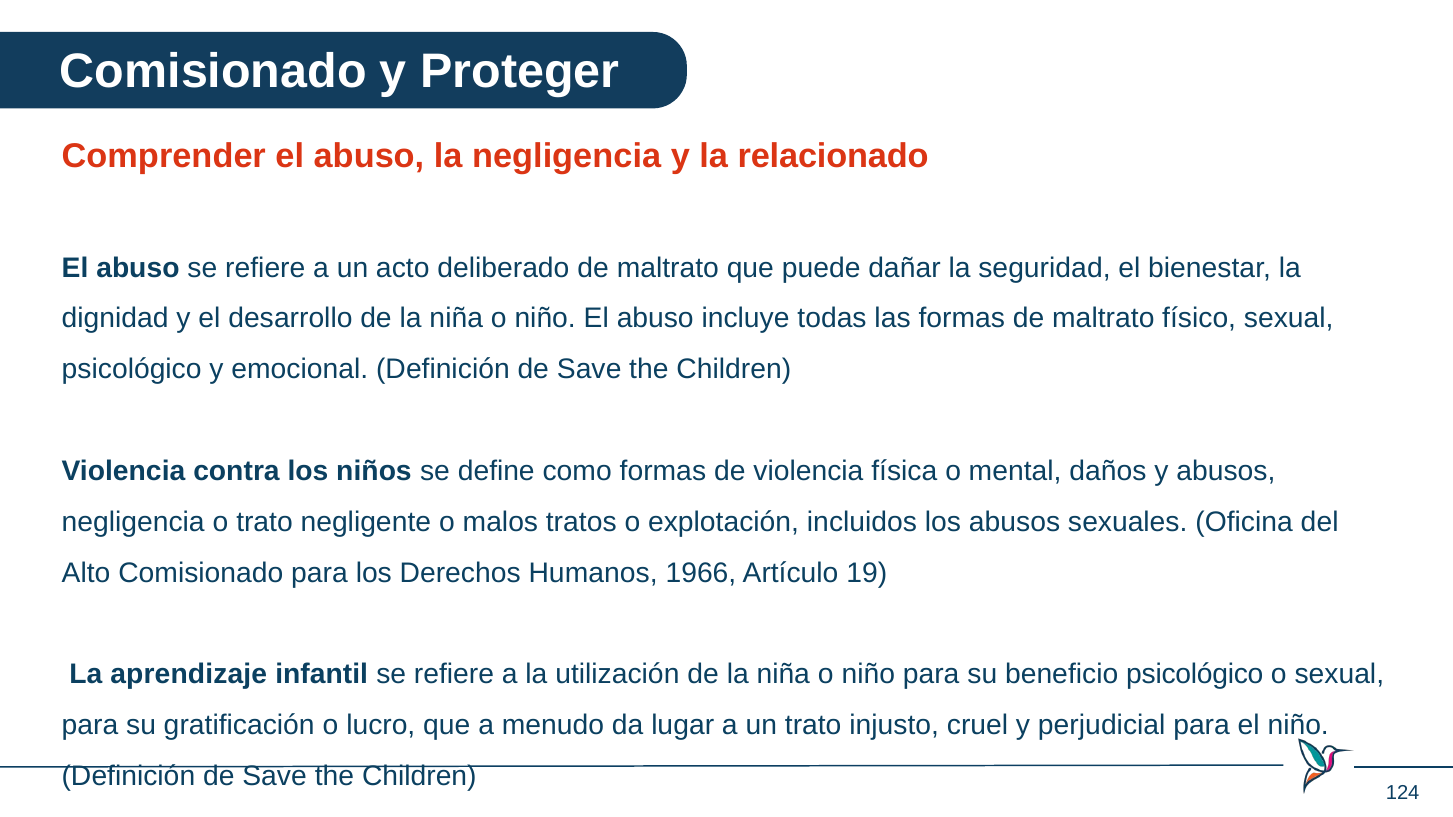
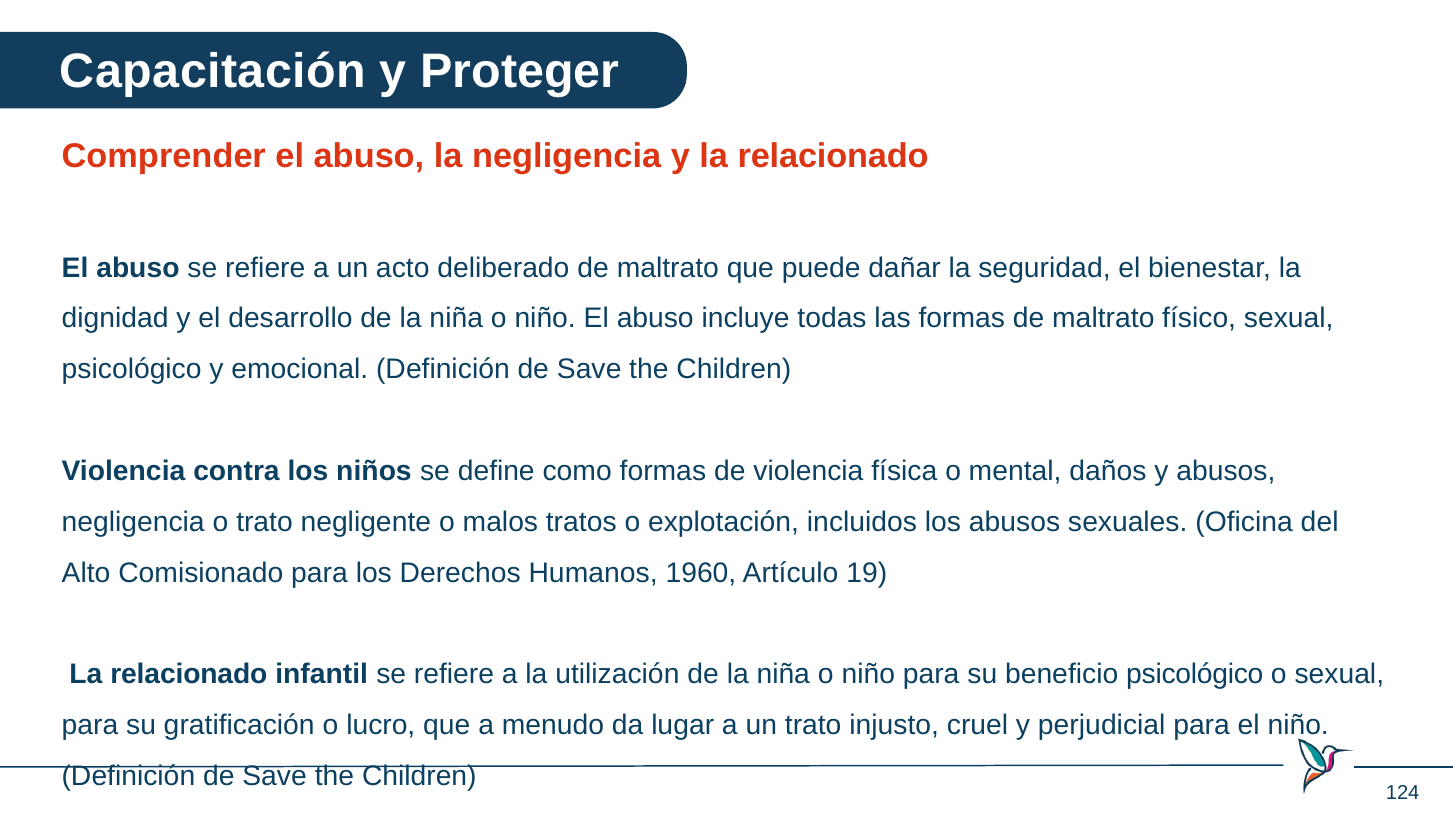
Comisionado: Comisionado -> Capacitación (213, 71)
1966: 1966 -> 1960 (701, 573)
aprendizaje: aprendizaje -> relacionado (189, 675)
